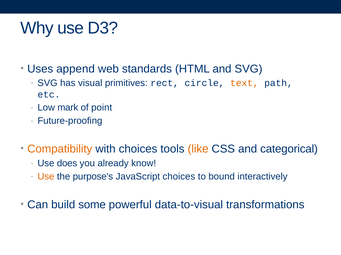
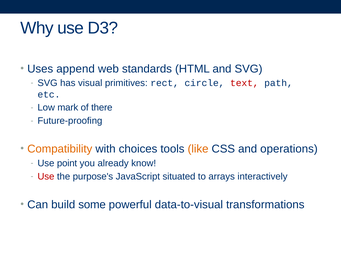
text colour: orange -> red (244, 83)
point: point -> there (102, 108)
categorical: categorical -> operations (289, 149)
does: does -> point (67, 164)
Use colour: orange -> red (46, 177)
JavaScript choices: choices -> situated (179, 177)
bound: bound -> arrays (222, 177)
